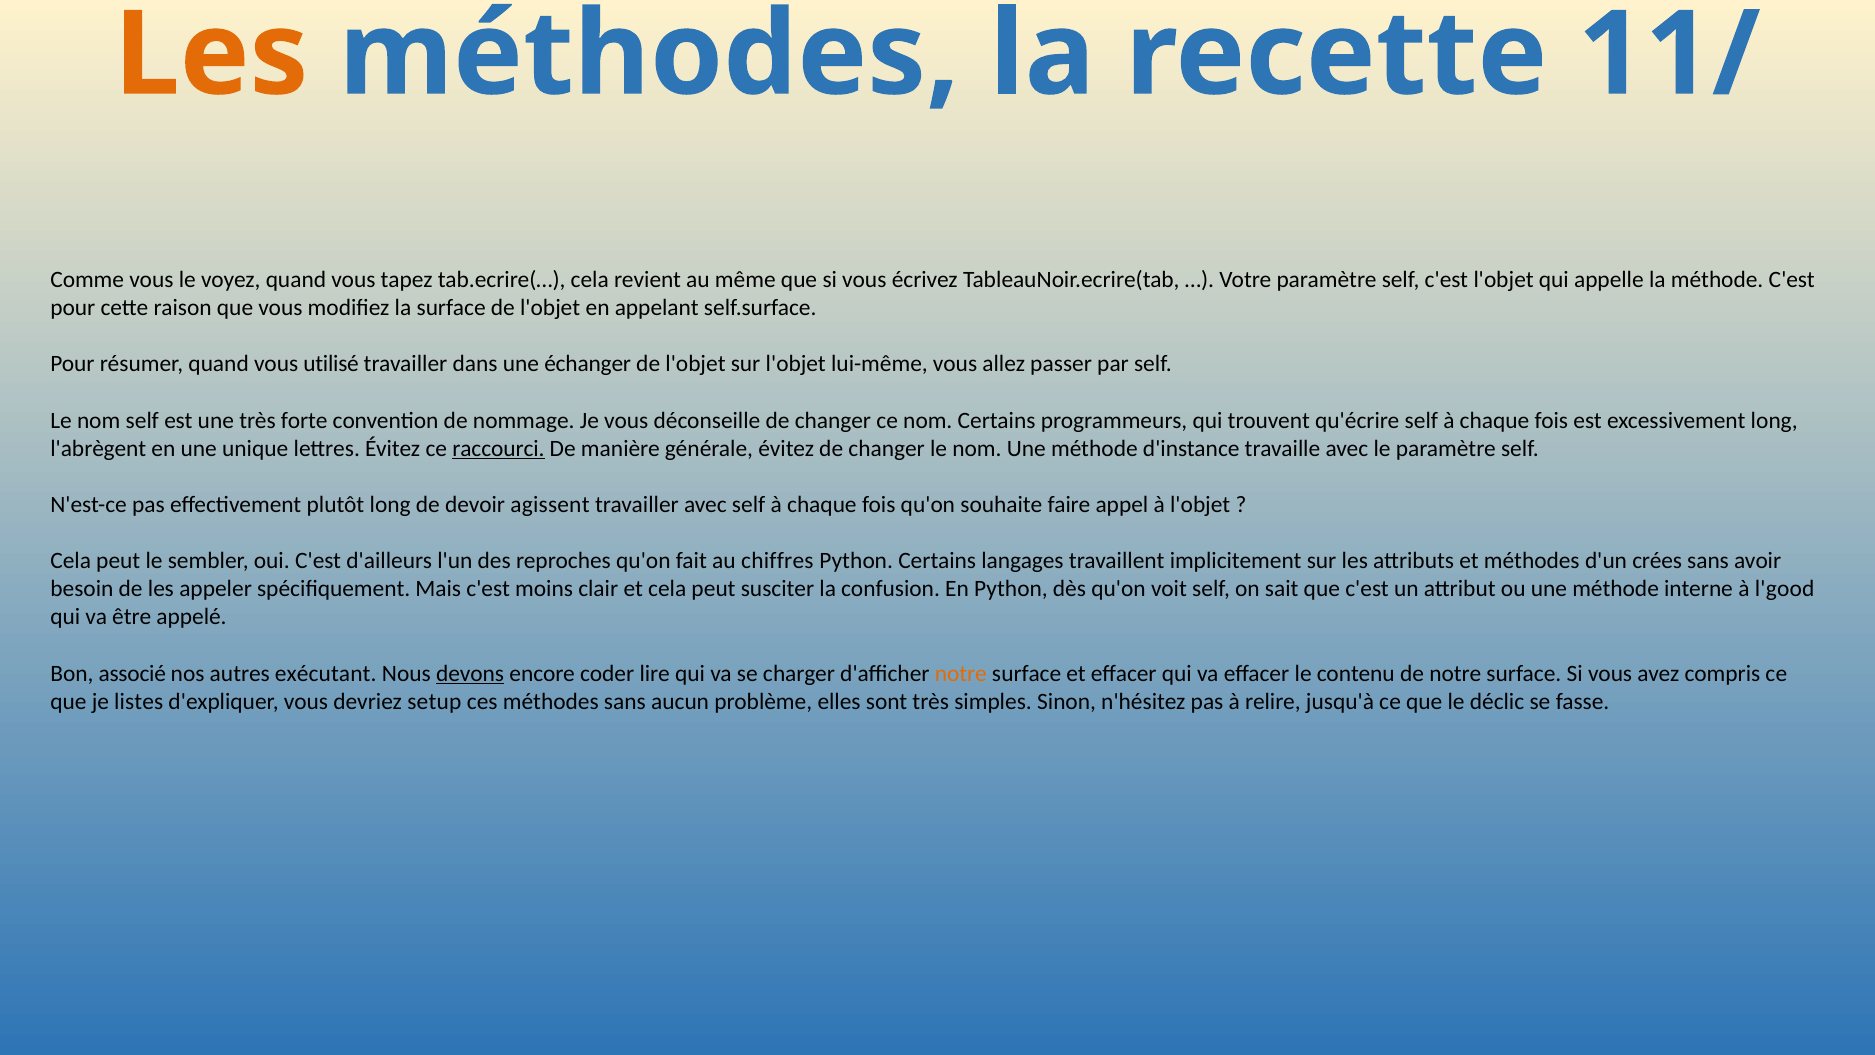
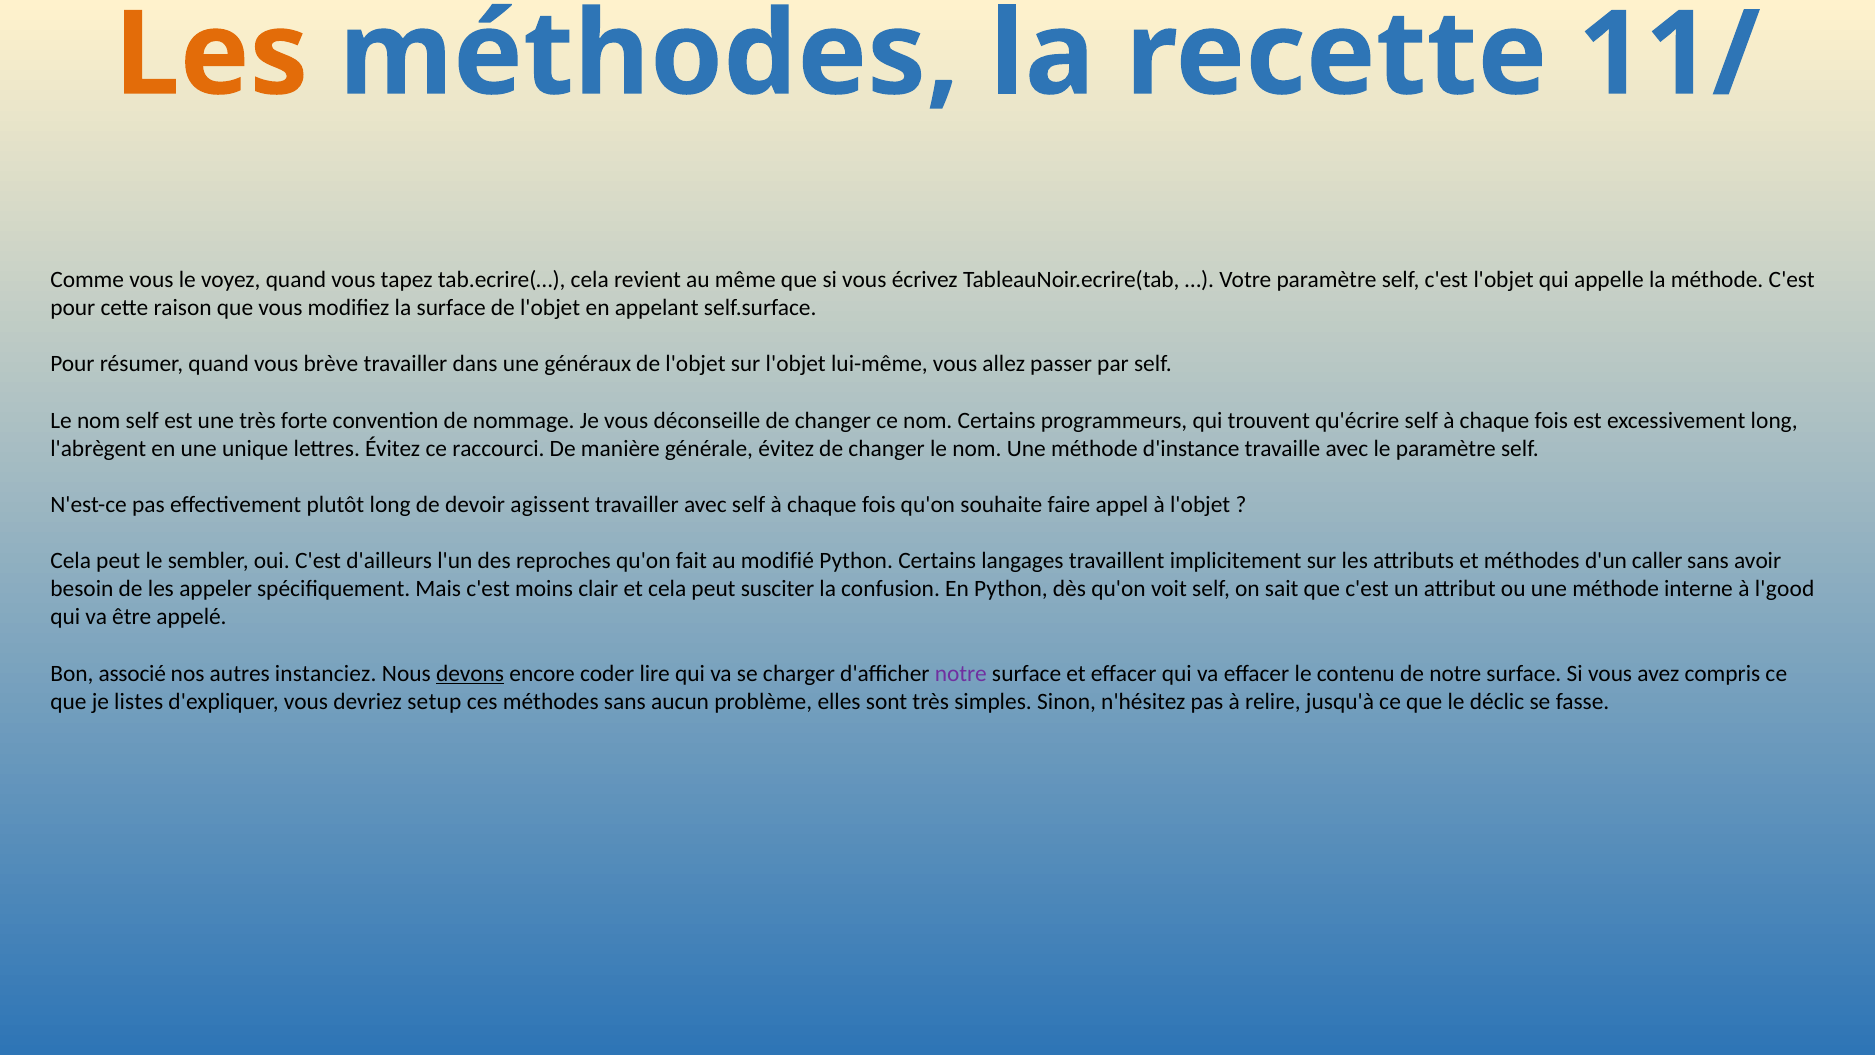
utilisé: utilisé -> brève (331, 364)
échanger: échanger -> généraux (588, 364)
raccourci underline: present -> none (498, 448)
chiffres: chiffres -> modifié (777, 561)
crées: crées -> caller (1657, 561)
exécutant: exécutant -> instanciez (326, 673)
notre colour: orange -> purple (961, 673)
